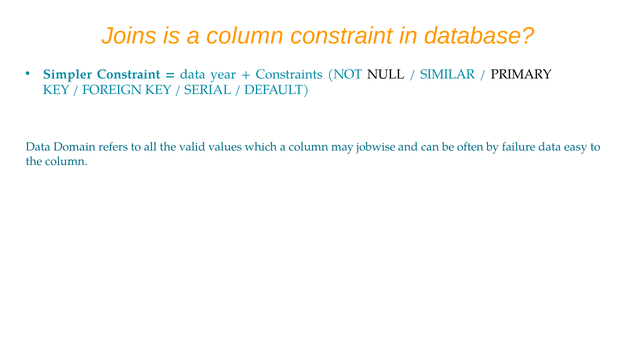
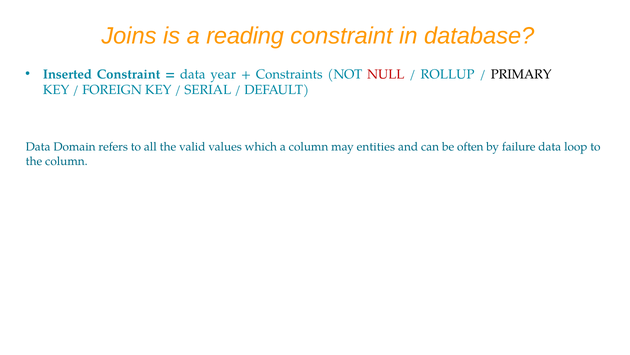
is a column: column -> reading (245, 36)
Simpler: Simpler -> Inserted (67, 74)
NULL colour: black -> red (386, 74)
SIMILAR: SIMILAR -> ROLLUP (448, 74)
jobwise: jobwise -> entities (376, 147)
easy: easy -> loop (576, 147)
